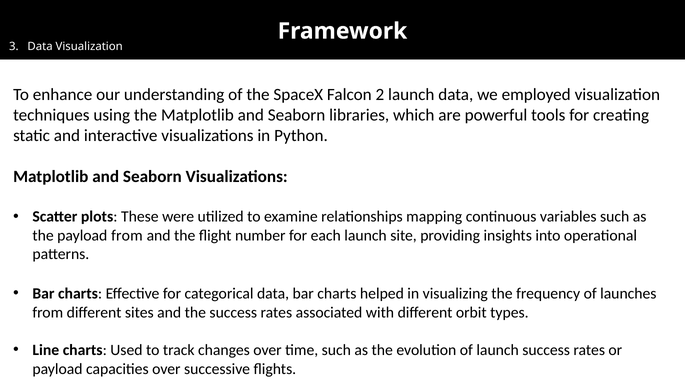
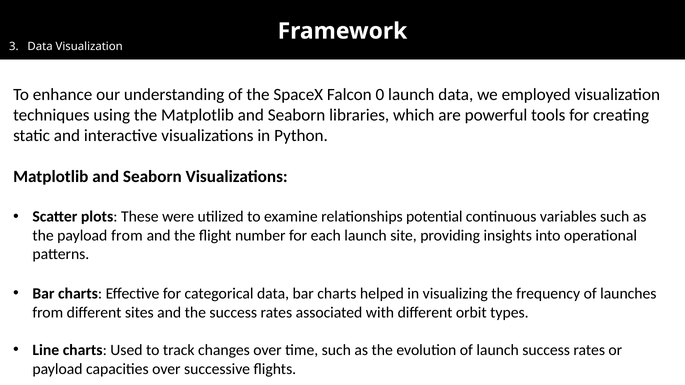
2: 2 -> 0 (380, 95)
mapping: mapping -> potential (434, 217)
